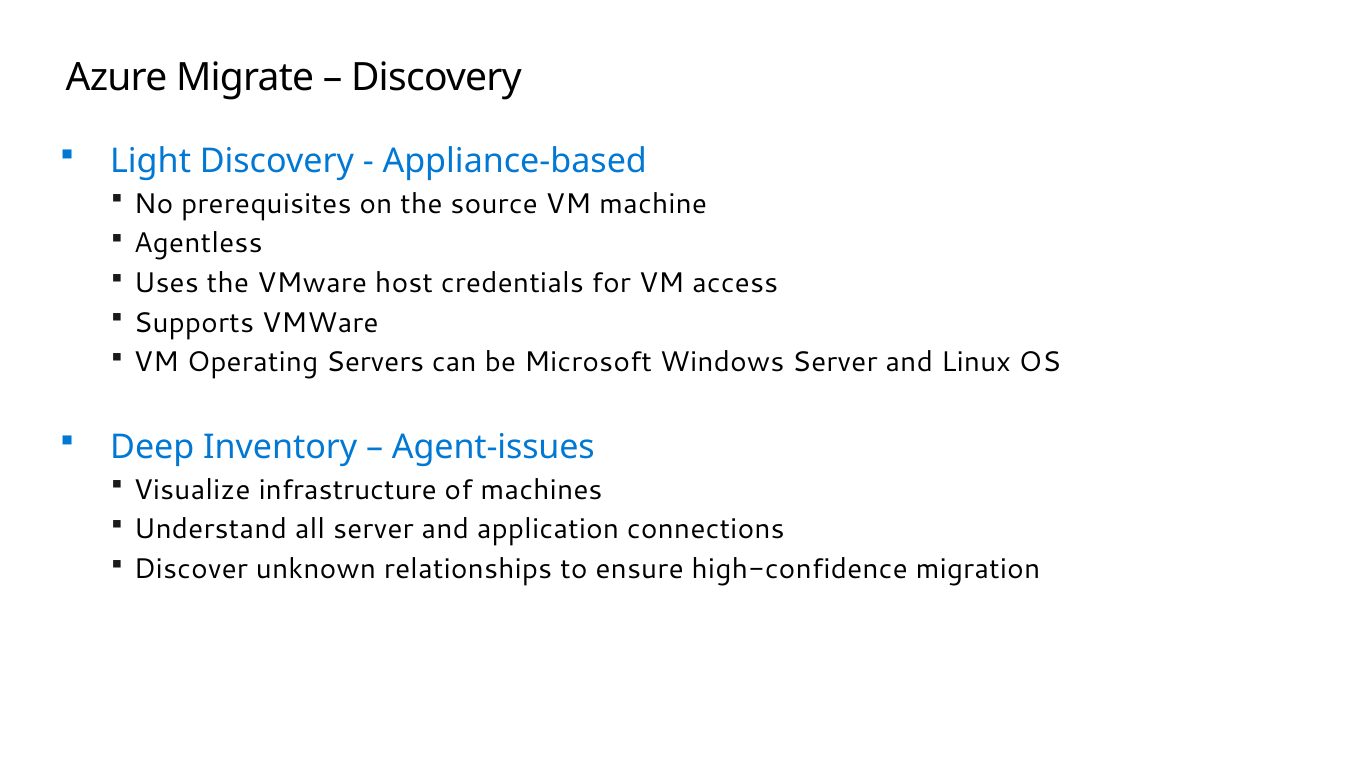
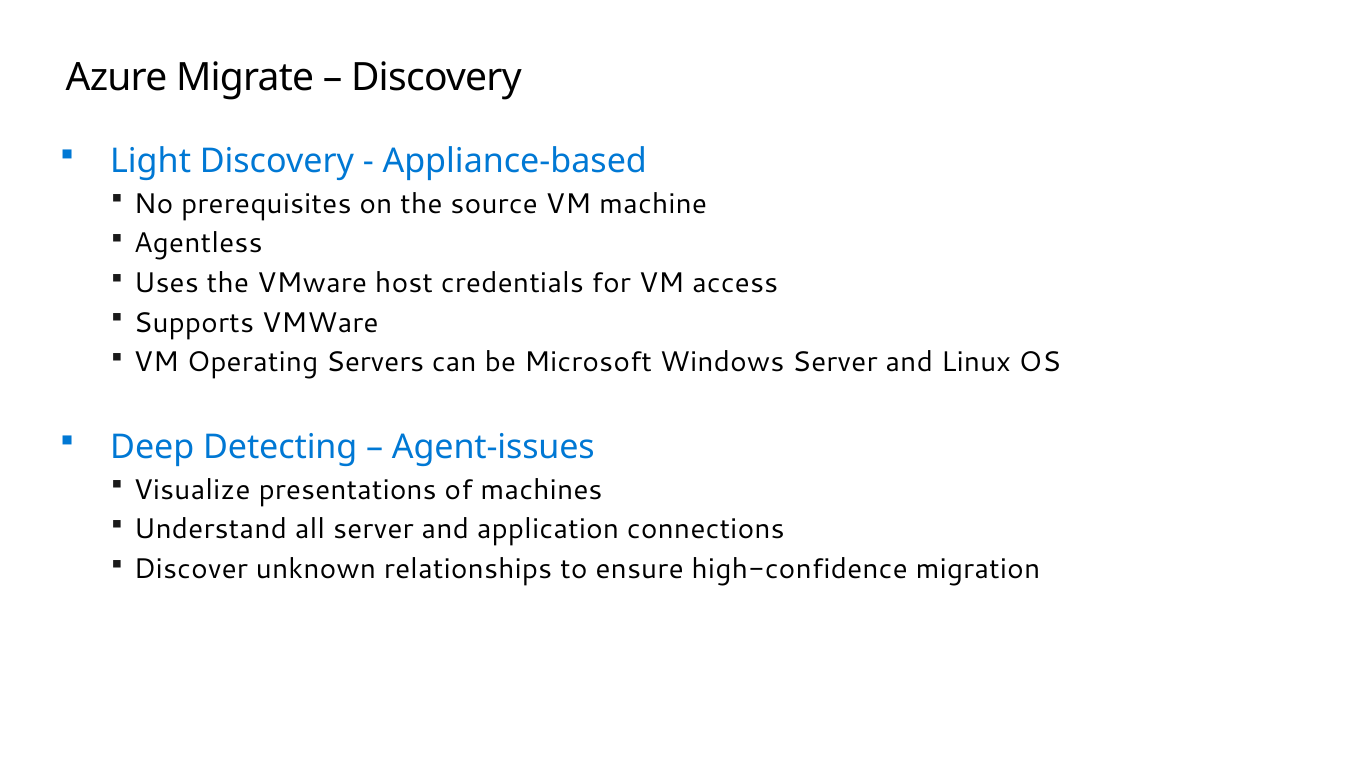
Inventory: Inventory -> Detecting (280, 447)
infrastructure: infrastructure -> presentations (348, 490)
